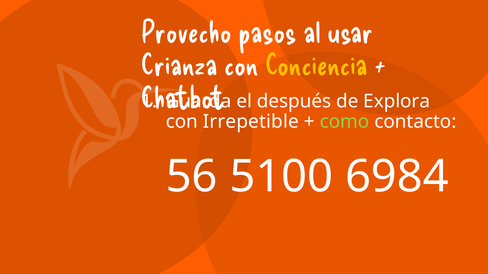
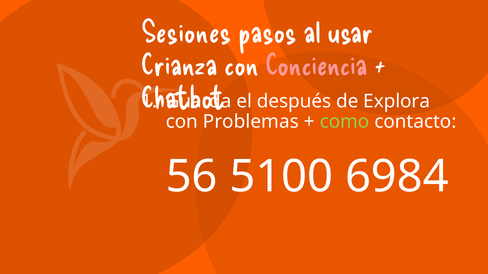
Provecho: Provecho -> Sesiones (186, 33)
Conciencia colour: yellow -> pink (317, 66)
Irrepetible: Irrepetible -> Problemas (251, 122)
